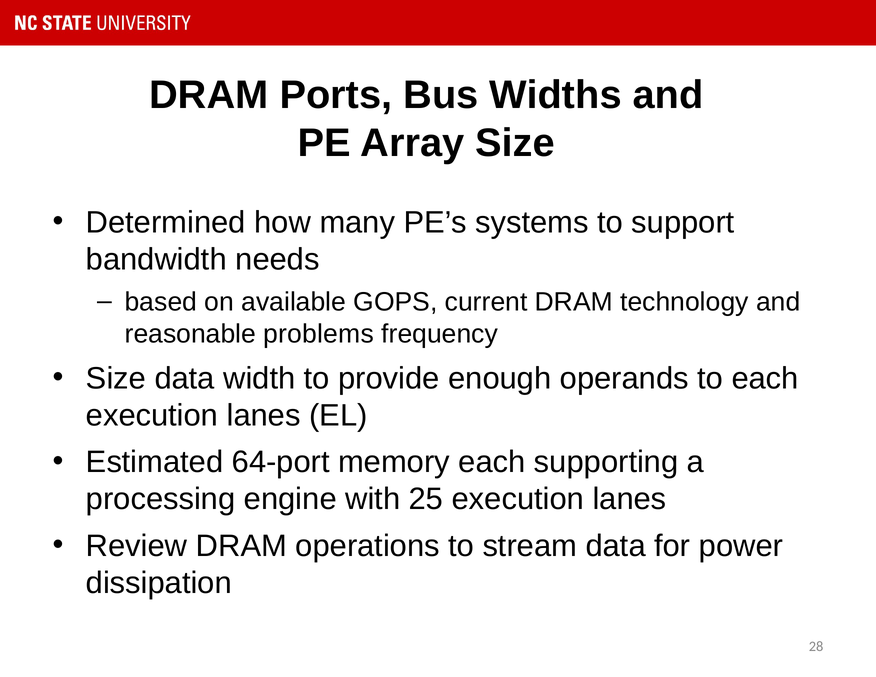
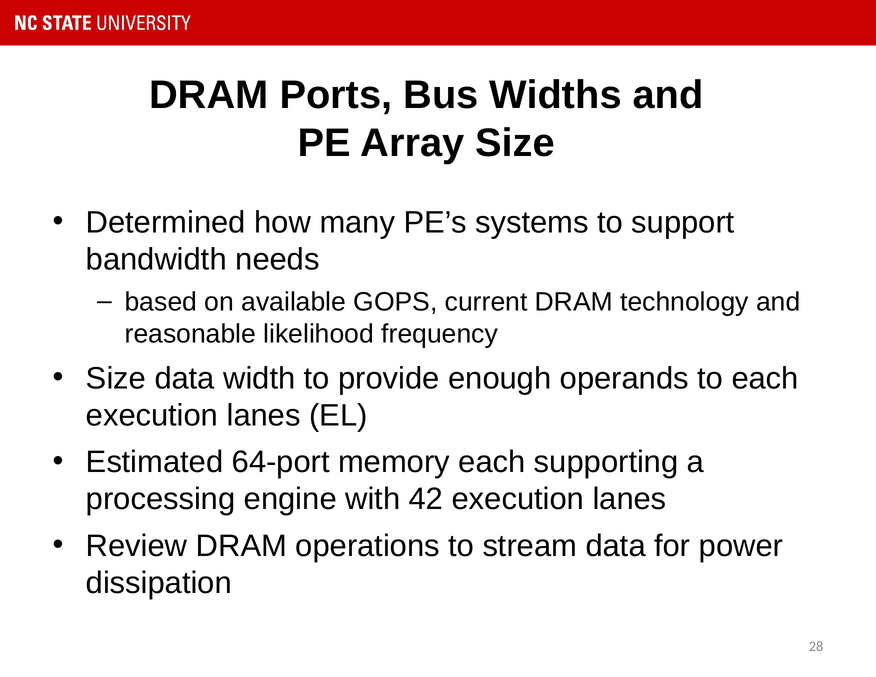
problems: problems -> likelihood (319, 334)
25: 25 -> 42 (426, 499)
